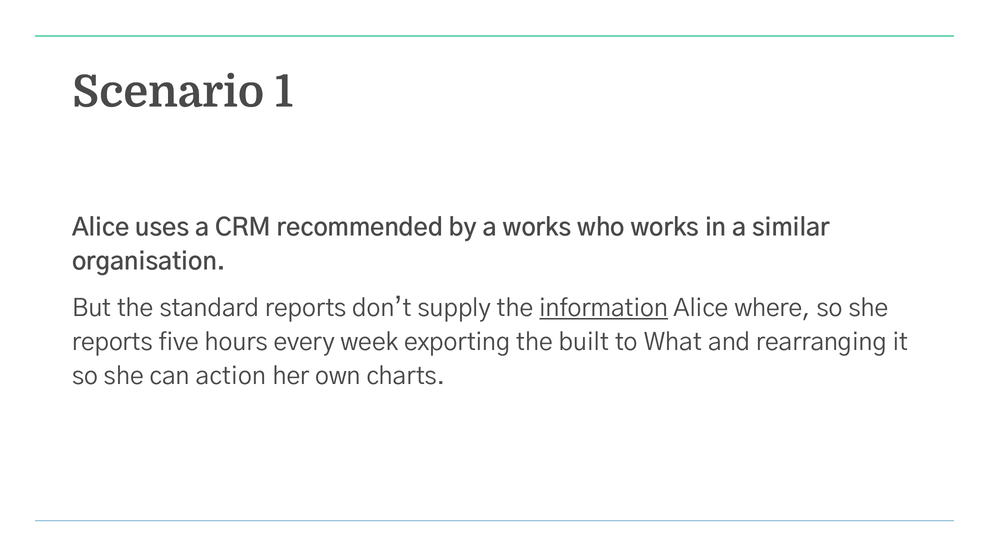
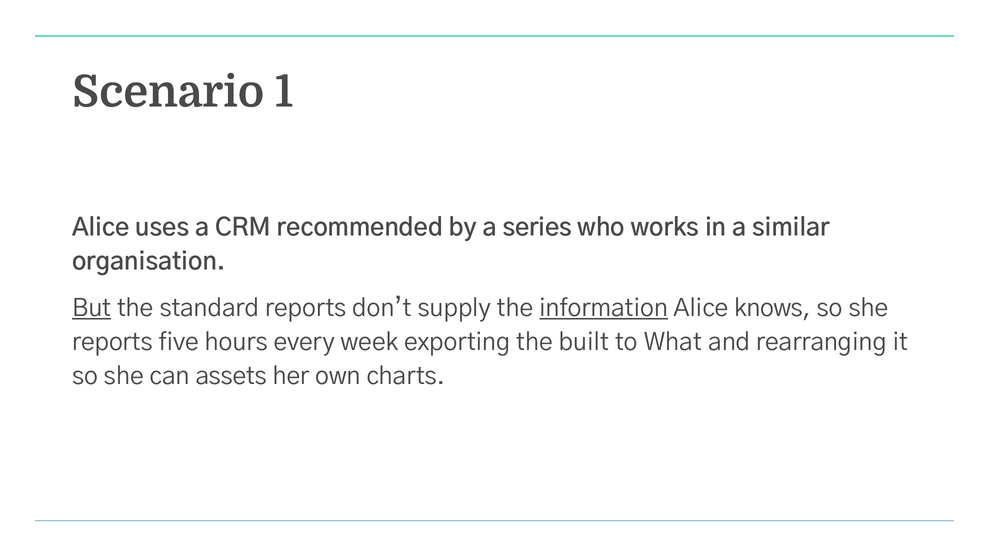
a works: works -> series (537, 228)
But underline: none -> present (92, 308)
where: where -> knows (773, 308)
action: action -> assets (231, 376)
